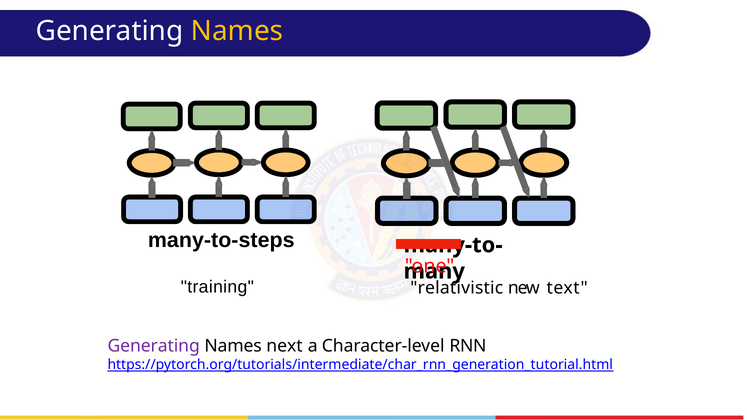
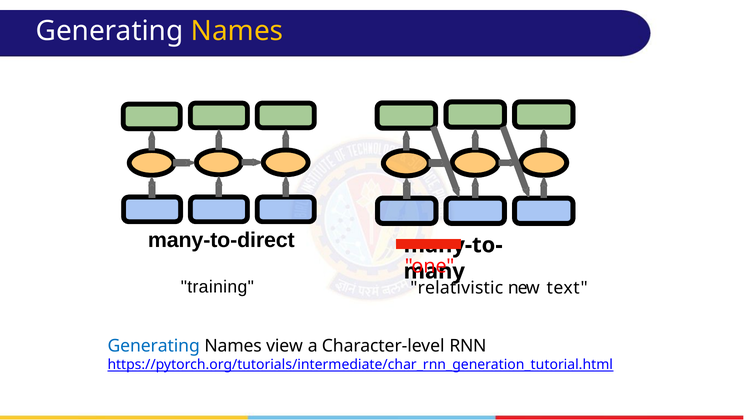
many-to-steps: many-to-steps -> many-to-direct (221, 241)
Generating colour: purple -> blue (154, 346)
next: next -> view (285, 346)
